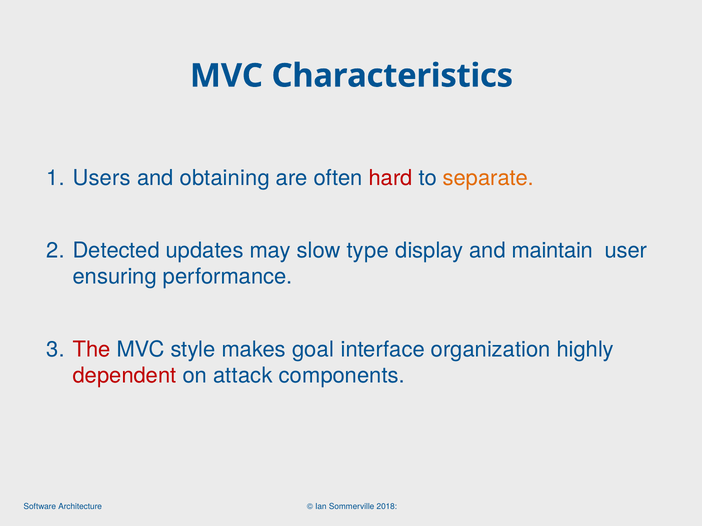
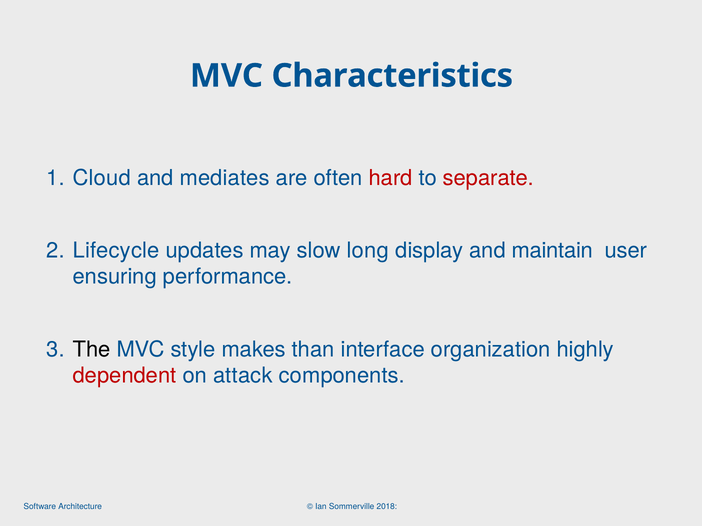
Users: Users -> Cloud (102, 178)
obtaining: obtaining -> mediates (225, 178)
separate colour: orange -> red (488, 178)
Detected: Detected -> Lifecycle (116, 251)
type: type -> long (368, 251)
The colour: red -> black (92, 350)
goal: goal -> than (313, 350)
